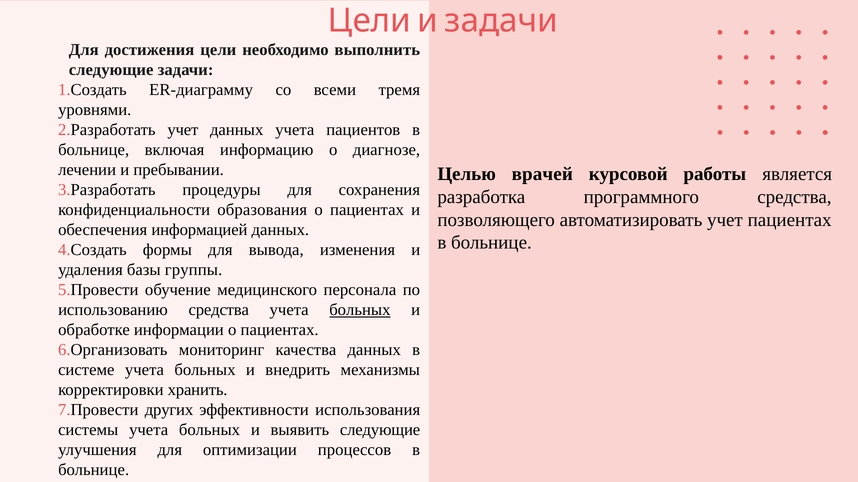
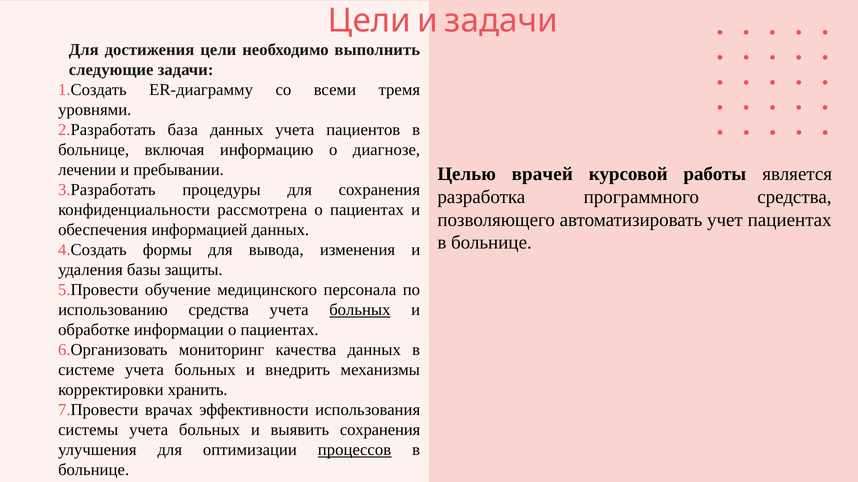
учет: учет -> база (183, 130)
образования: образования -> рассмотрена (262, 210)
группы: группы -> защиты (194, 270)
других: других -> врачах (169, 410)
выявить следующие: следующие -> сохранения (380, 430)
процессов underline: none -> present (355, 450)
